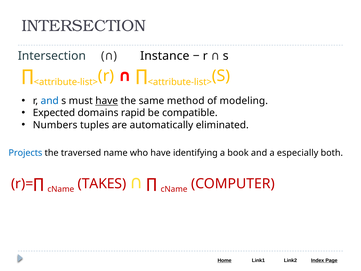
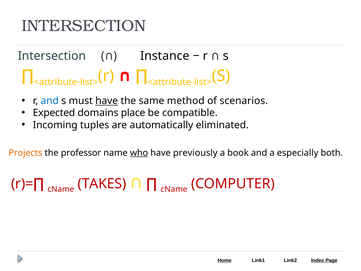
modeling: modeling -> scenarios (244, 101)
rapid: rapid -> place (133, 113)
Numbers: Numbers -> Incoming (55, 125)
Projects colour: blue -> orange (25, 153)
traversed: traversed -> professor (81, 153)
who underline: none -> present (139, 153)
identifying: identifying -> previously (195, 153)
